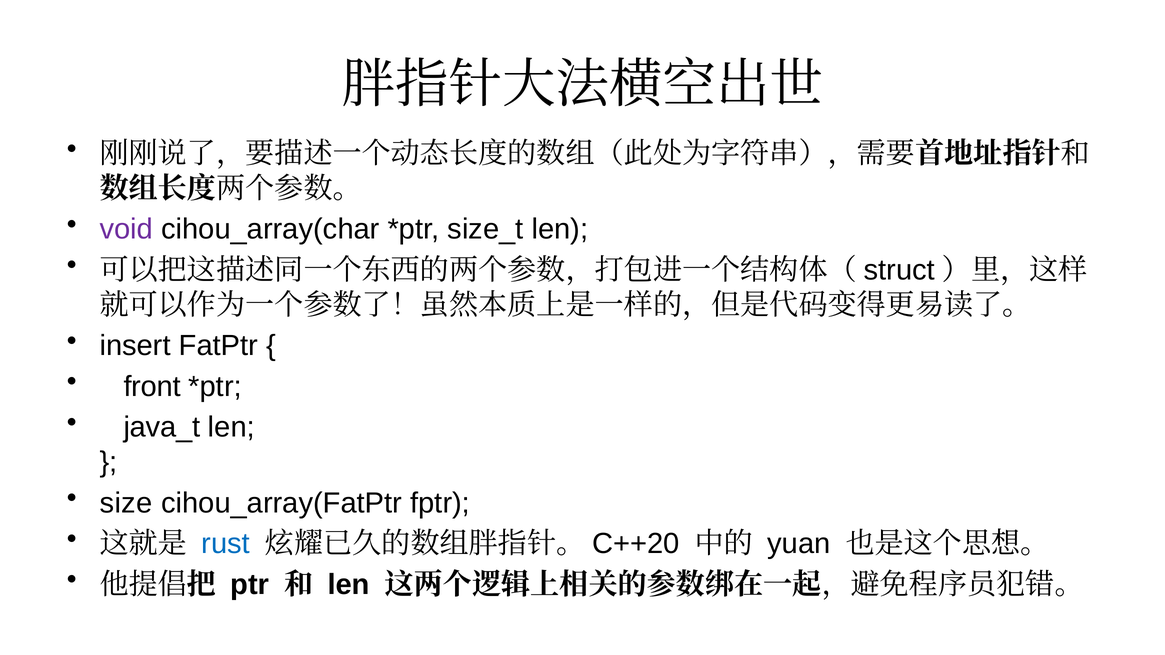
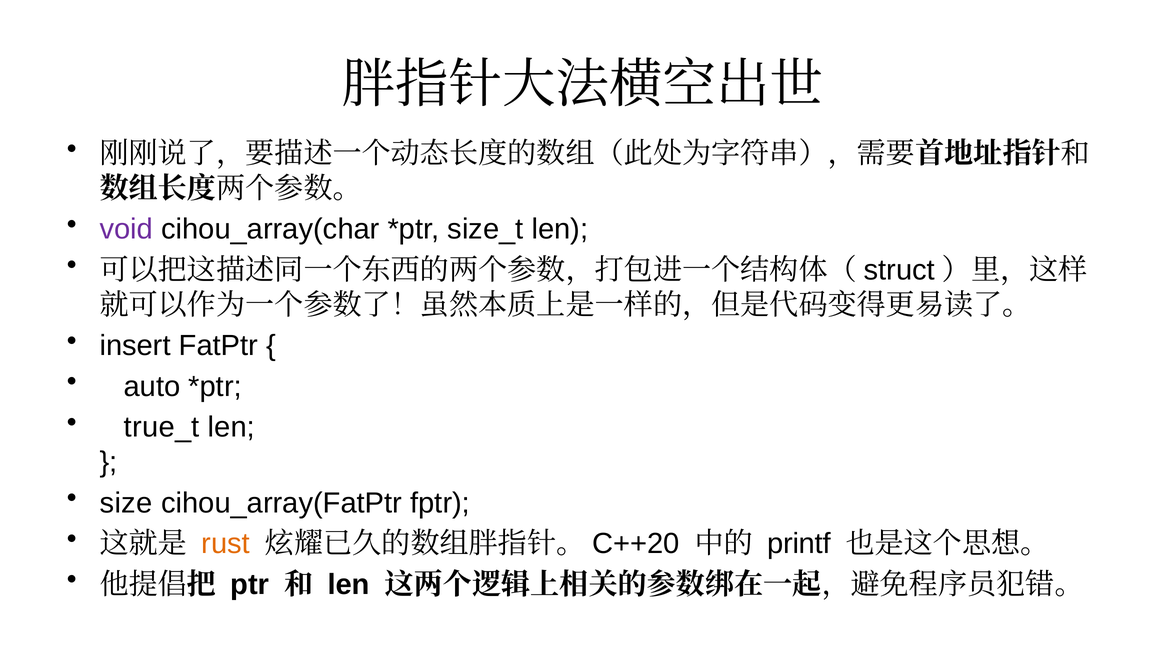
front: front -> auto (152, 387)
java_t: java_t -> true_t (162, 427)
rust colour: blue -> orange (226, 544)
yuan: yuan -> printf (799, 544)
